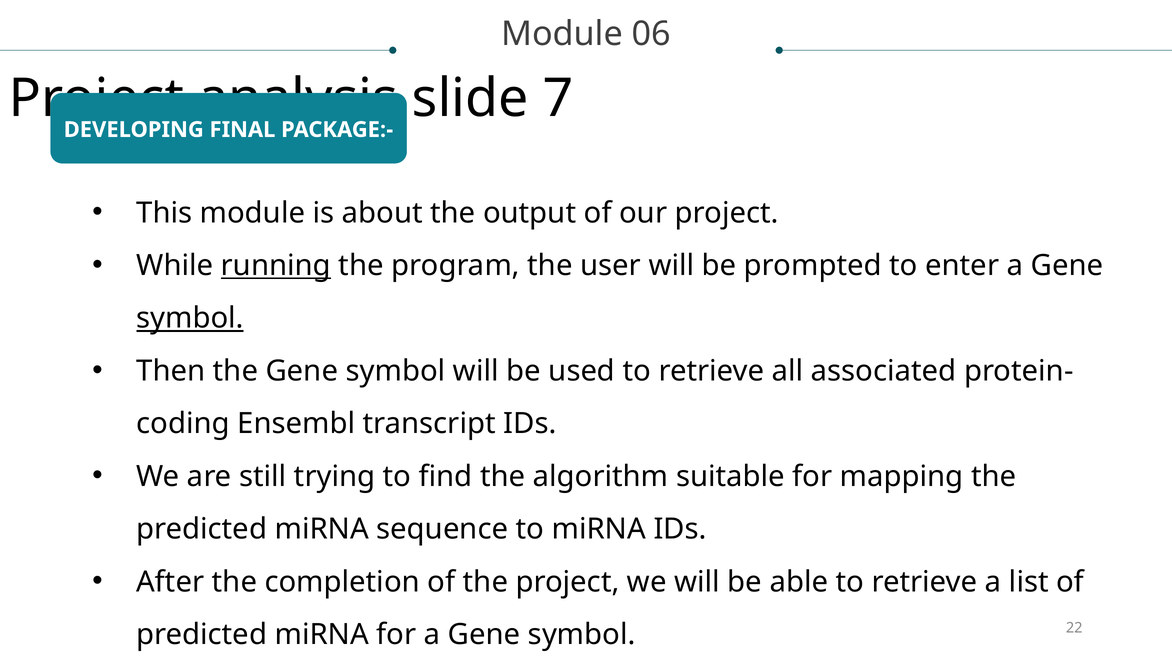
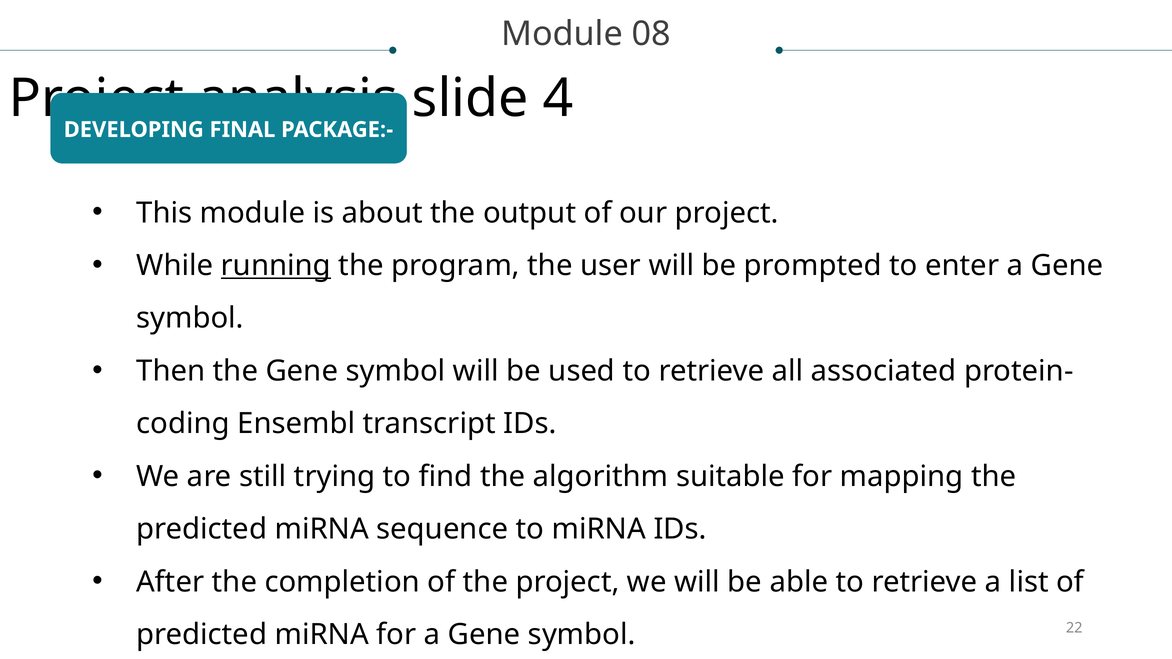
06: 06 -> 08 (651, 34)
7: 7 -> 4 (558, 98)
symbol underline: present -> none (190, 318)
